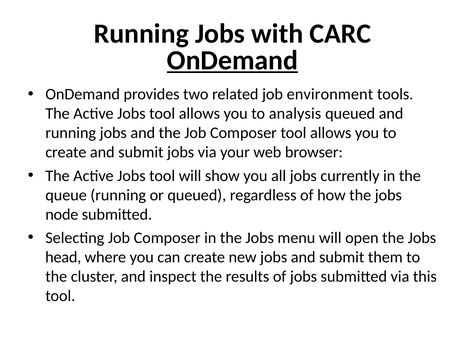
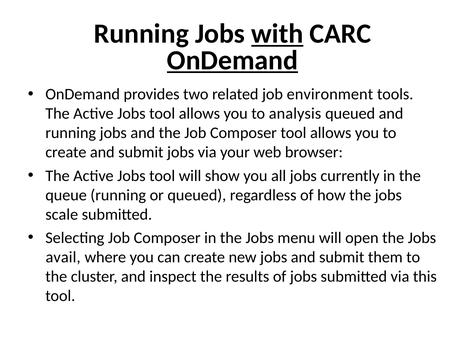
with underline: none -> present (277, 34)
node: node -> scale (62, 215)
head: head -> avail (63, 258)
